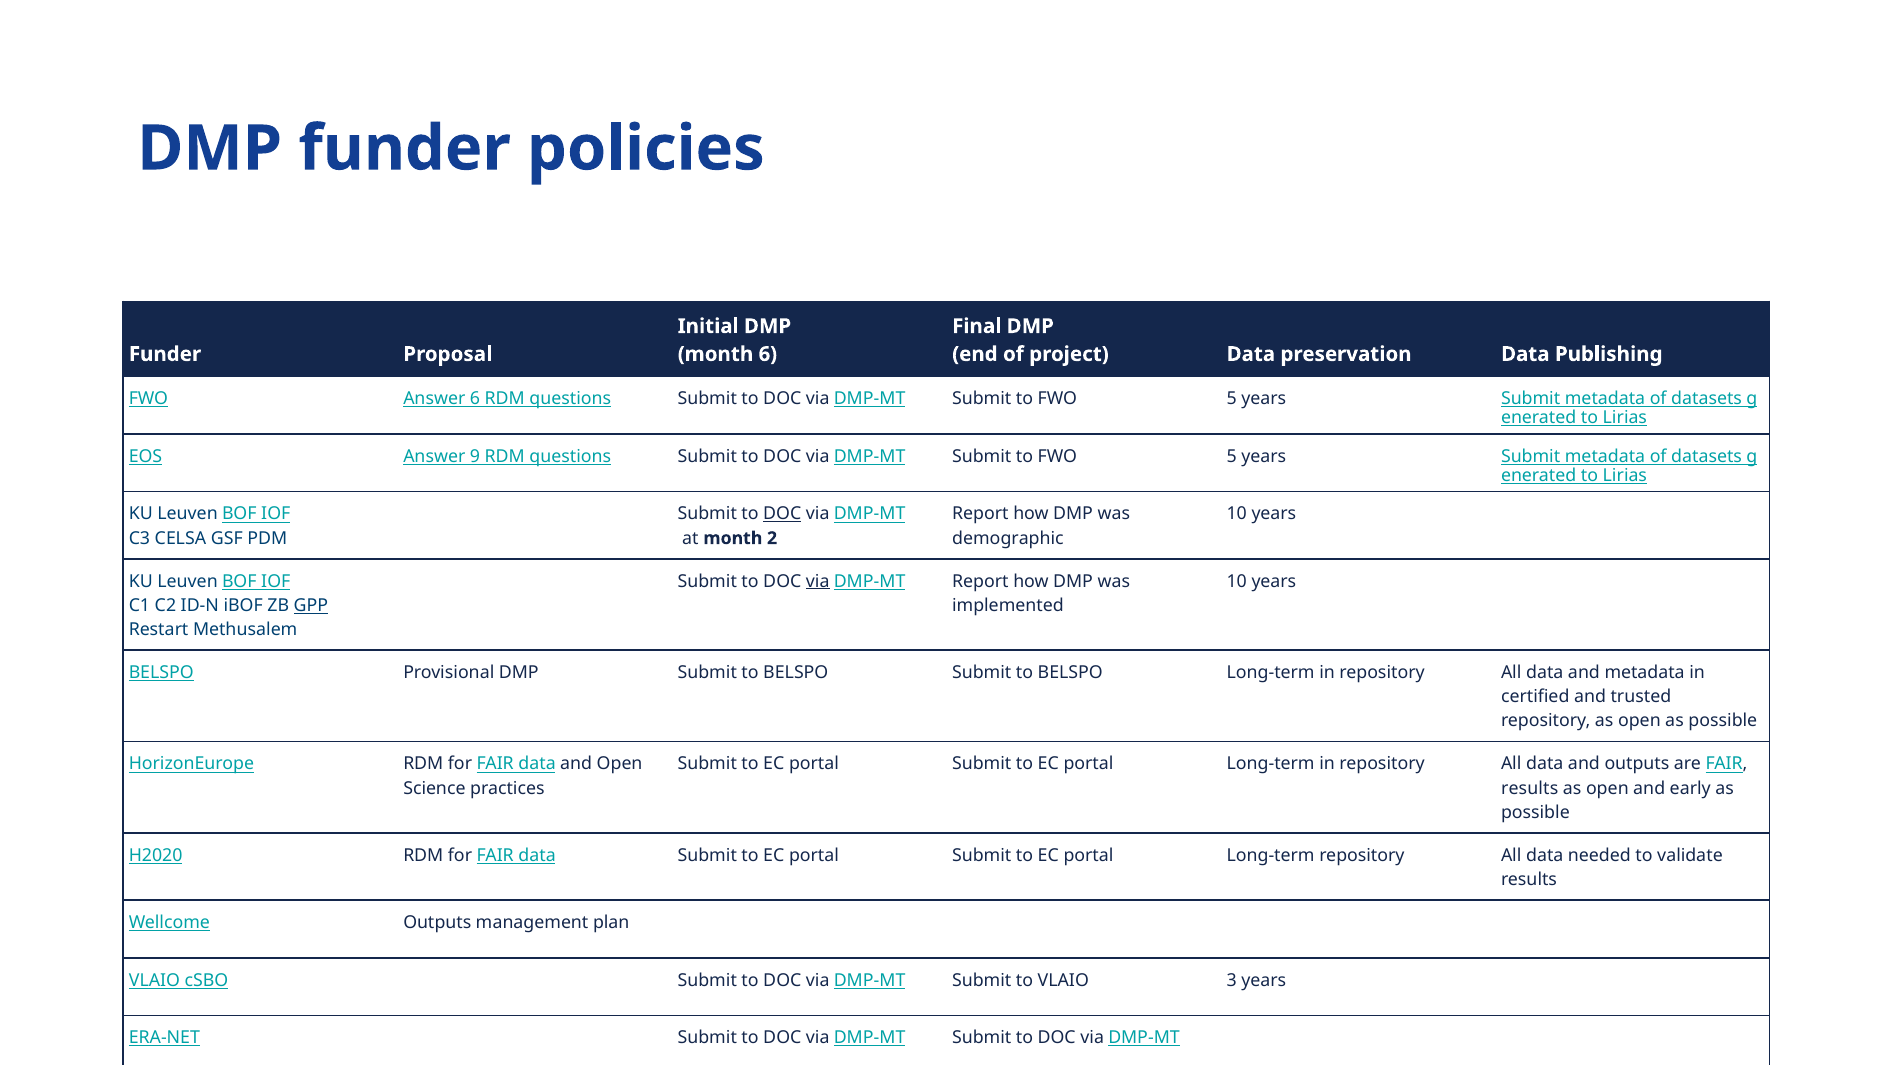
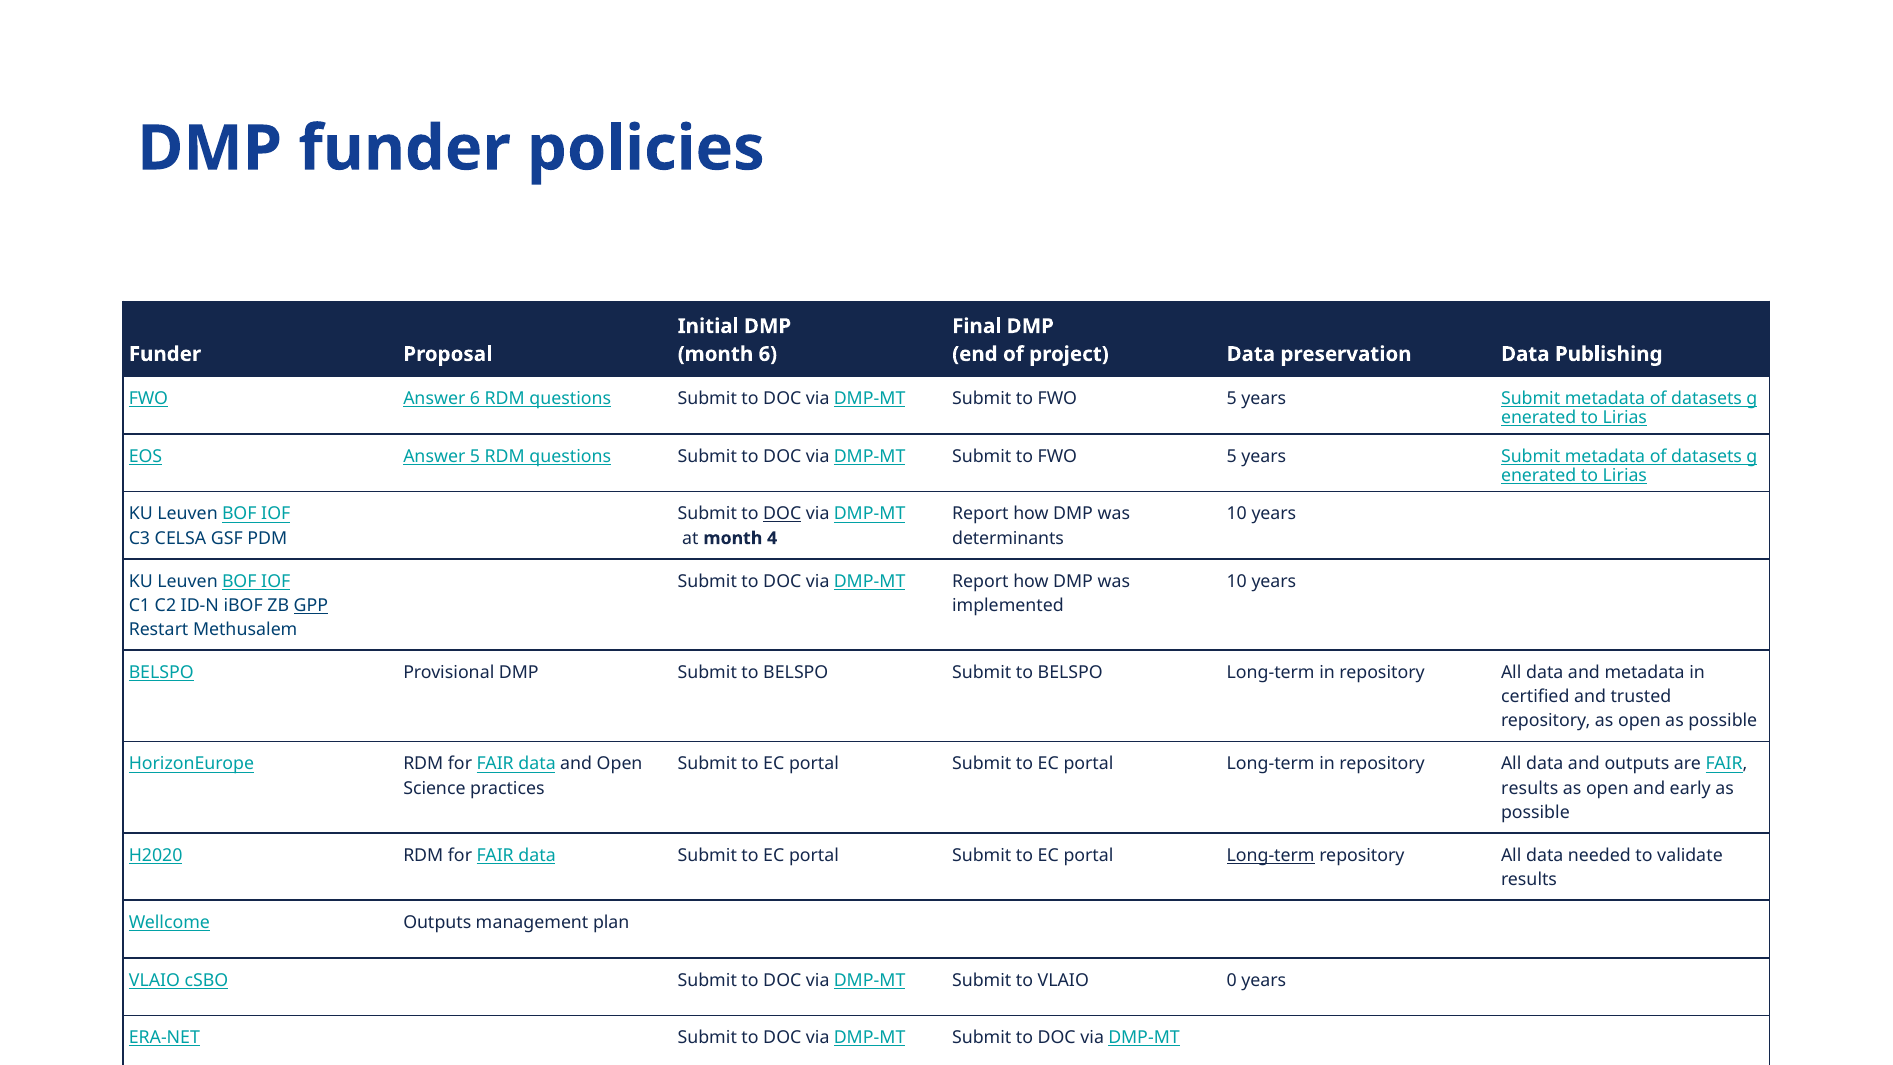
Answer 9: 9 -> 5 (475, 456)
2: 2 -> 4 (772, 538)
demographic: demographic -> determinants (1008, 538)
via underline: present -> none (818, 581)
Long-term underline: none -> present (1271, 855)
3: 3 -> 0 (1232, 980)
